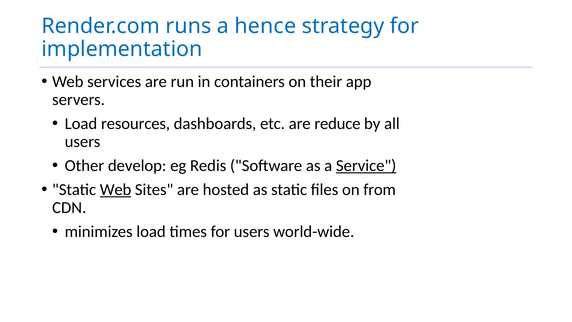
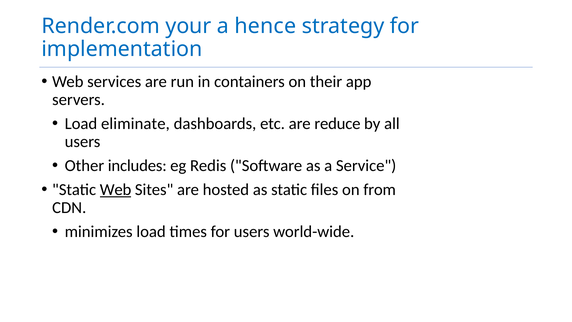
runs: runs -> your (188, 26)
resources: resources -> eliminate (135, 123)
develop: develop -> includes (137, 165)
Service underline: present -> none (366, 165)
